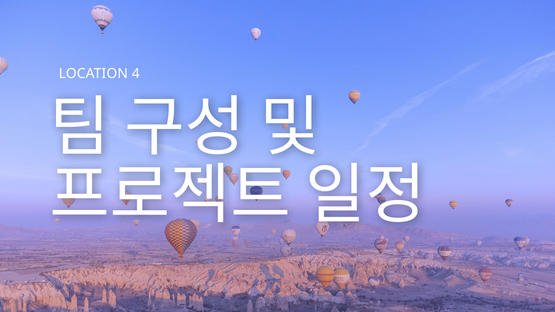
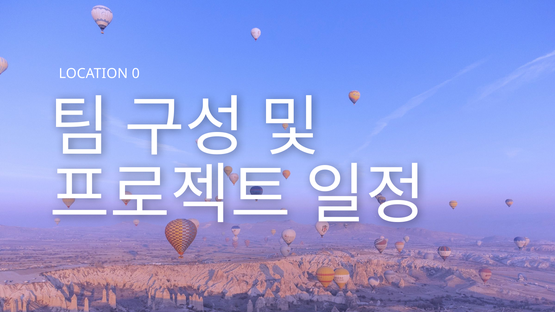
4: 4 -> 0 (136, 74)
